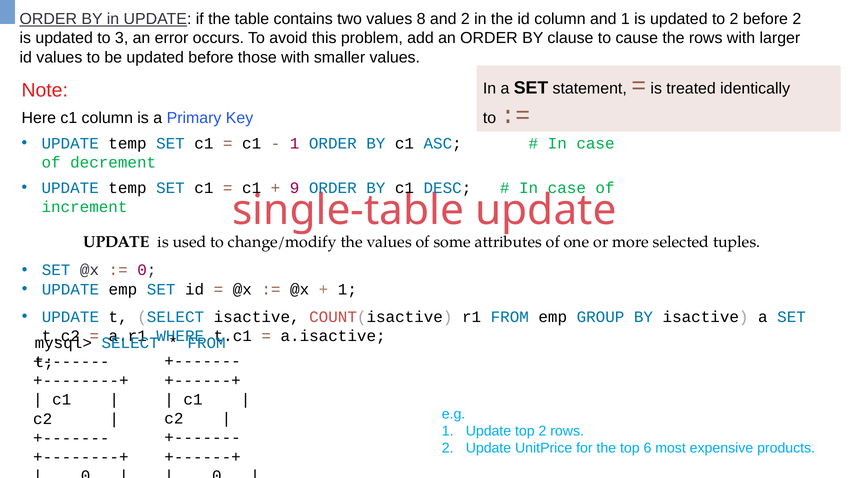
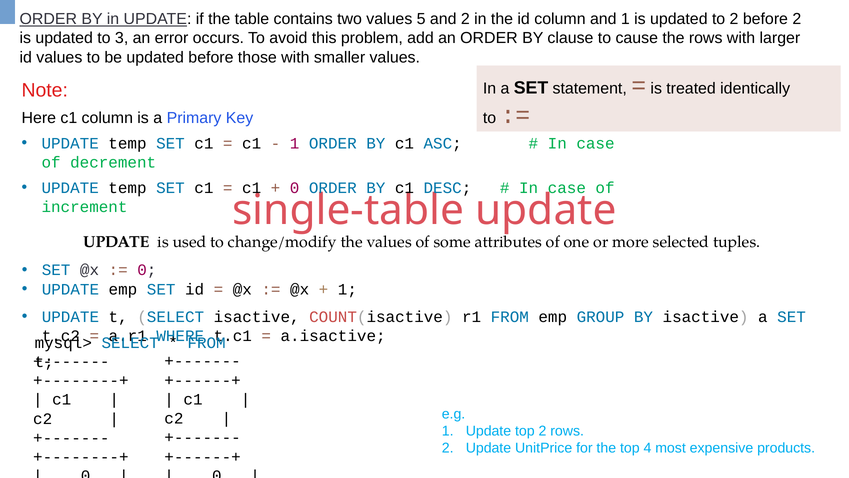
8: 8 -> 5 (421, 19)
9: 9 -> 0 (295, 188)
top 6: 6 -> 4 (647, 448)
